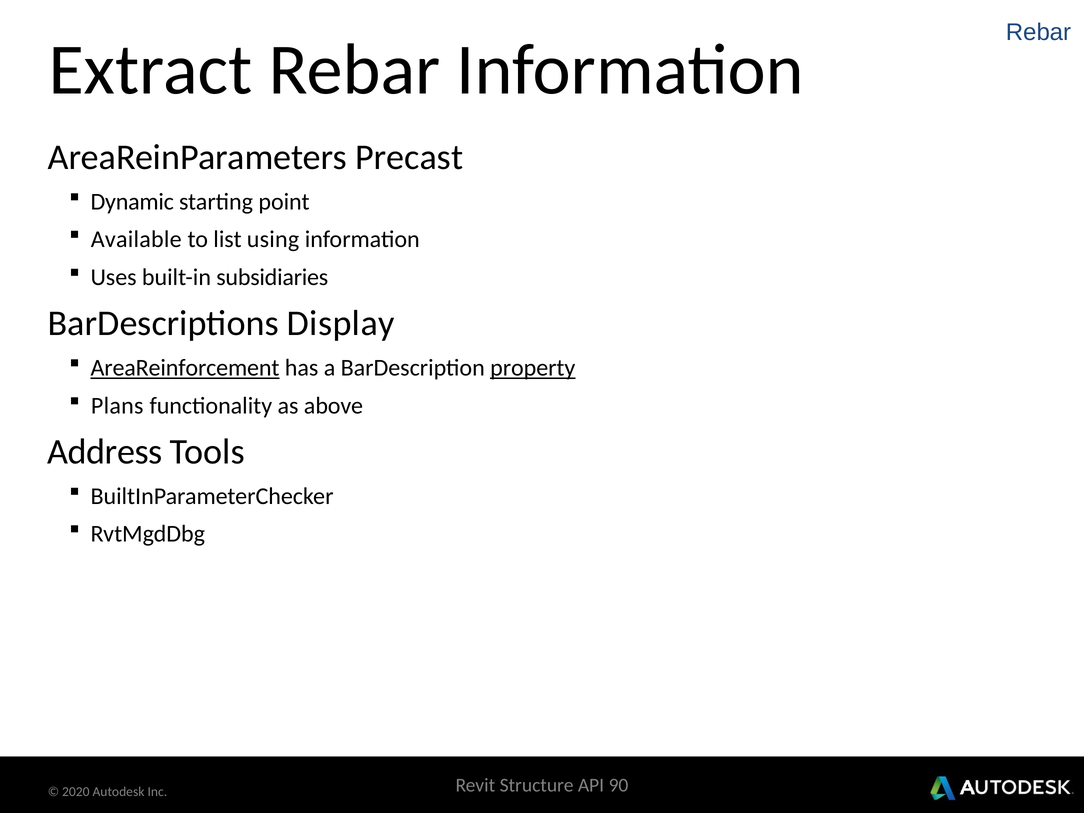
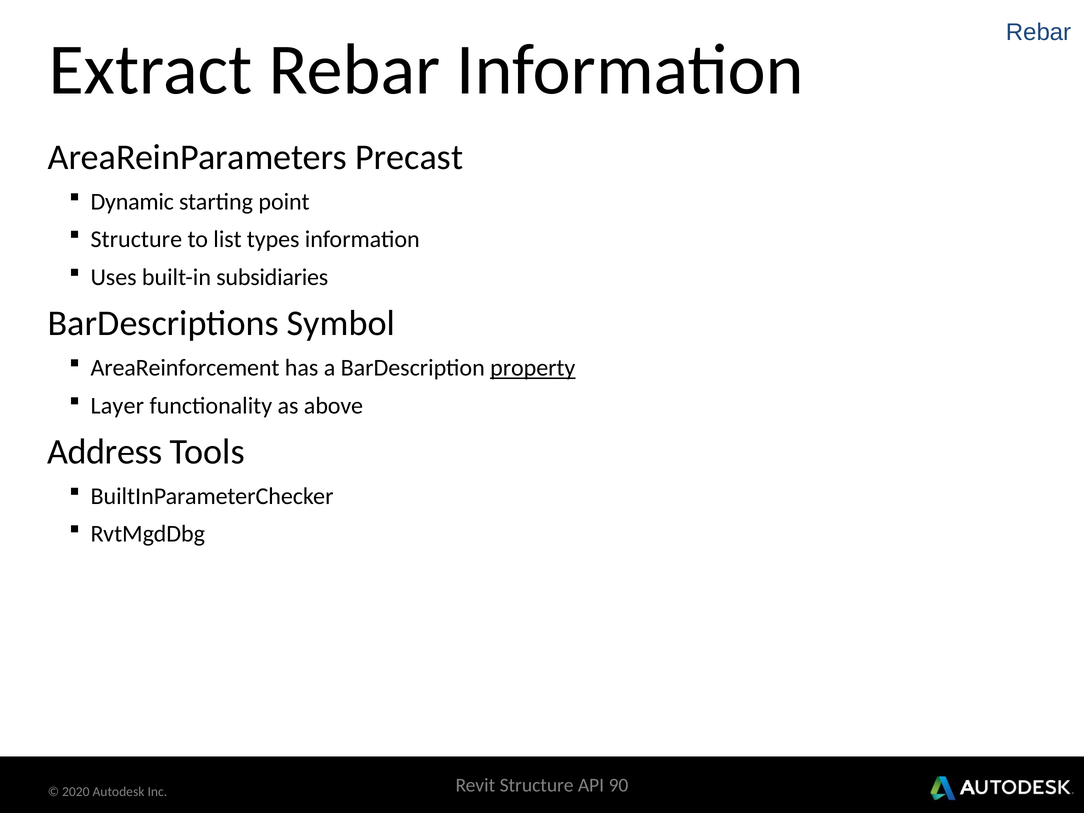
Available: Available -> Structure (136, 239)
using: using -> types (273, 239)
Display: Display -> Symbol (341, 323)
AreaReinforcement underline: present -> none (185, 368)
Plans: Plans -> Layer (117, 406)
